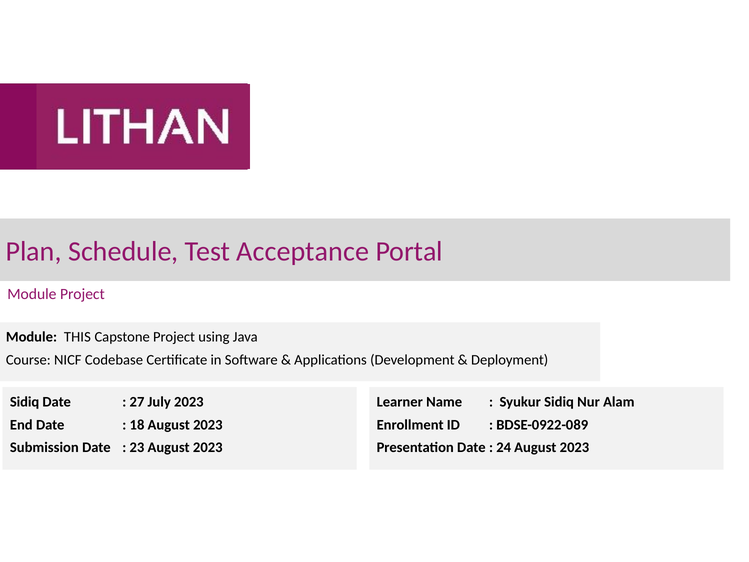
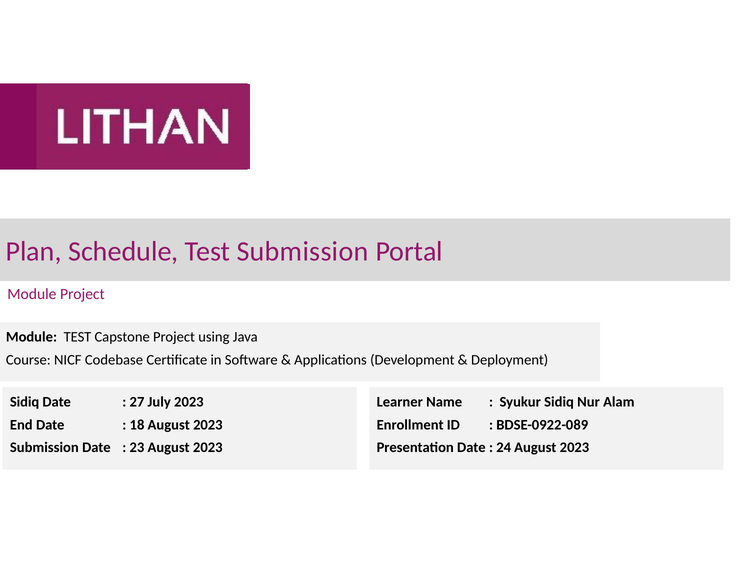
Test Acceptance: Acceptance -> Submission (303, 252)
Module THIS: THIS -> TEST (78, 337)
